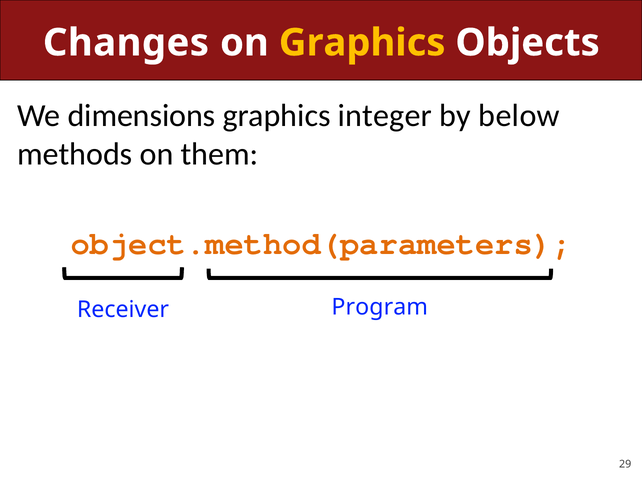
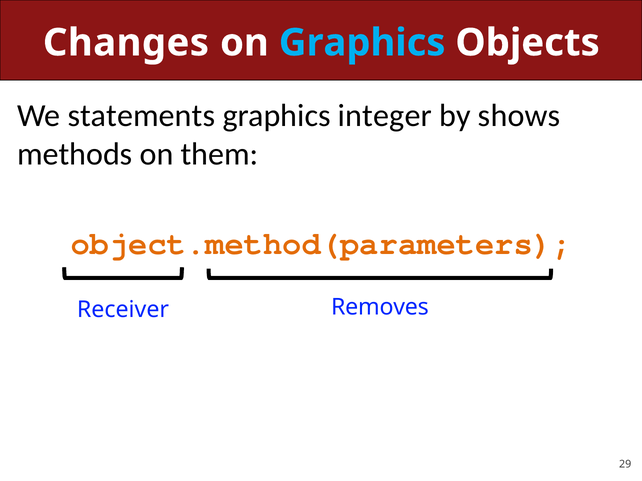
Graphics colour: yellow -> light blue (362, 43)
dimensions: dimensions -> statements (141, 116)
below: below -> shows (519, 116)
Program: Program -> Removes (380, 308)
